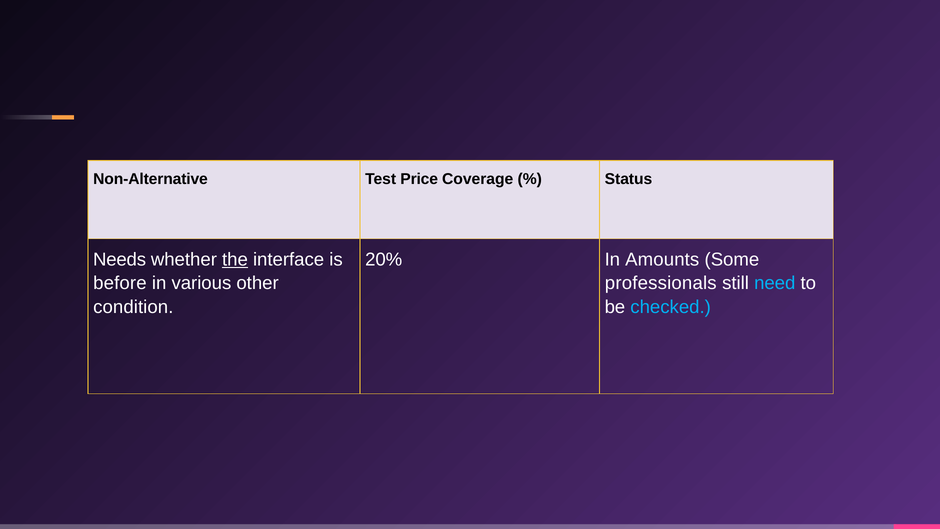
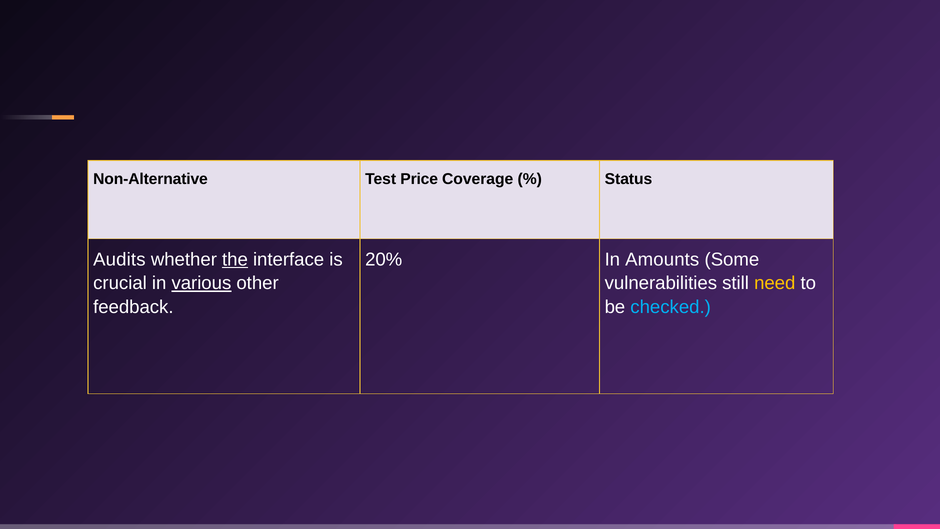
Needs: Needs -> Audits (119, 259)
before: before -> crucial (120, 283)
various underline: none -> present (201, 283)
professionals: professionals -> vulnerabilities (661, 283)
need colour: light blue -> yellow (775, 283)
condition: condition -> feedback (133, 307)
